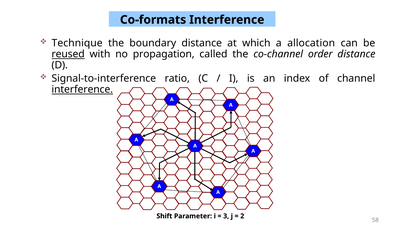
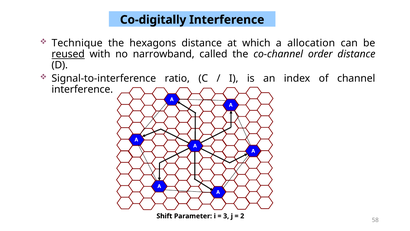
Co-formats: Co-formats -> Co-digitally (153, 20)
boundary: boundary -> hexagons (153, 43)
propagation: propagation -> narrowband (164, 54)
interference underline: present -> none (82, 89)
